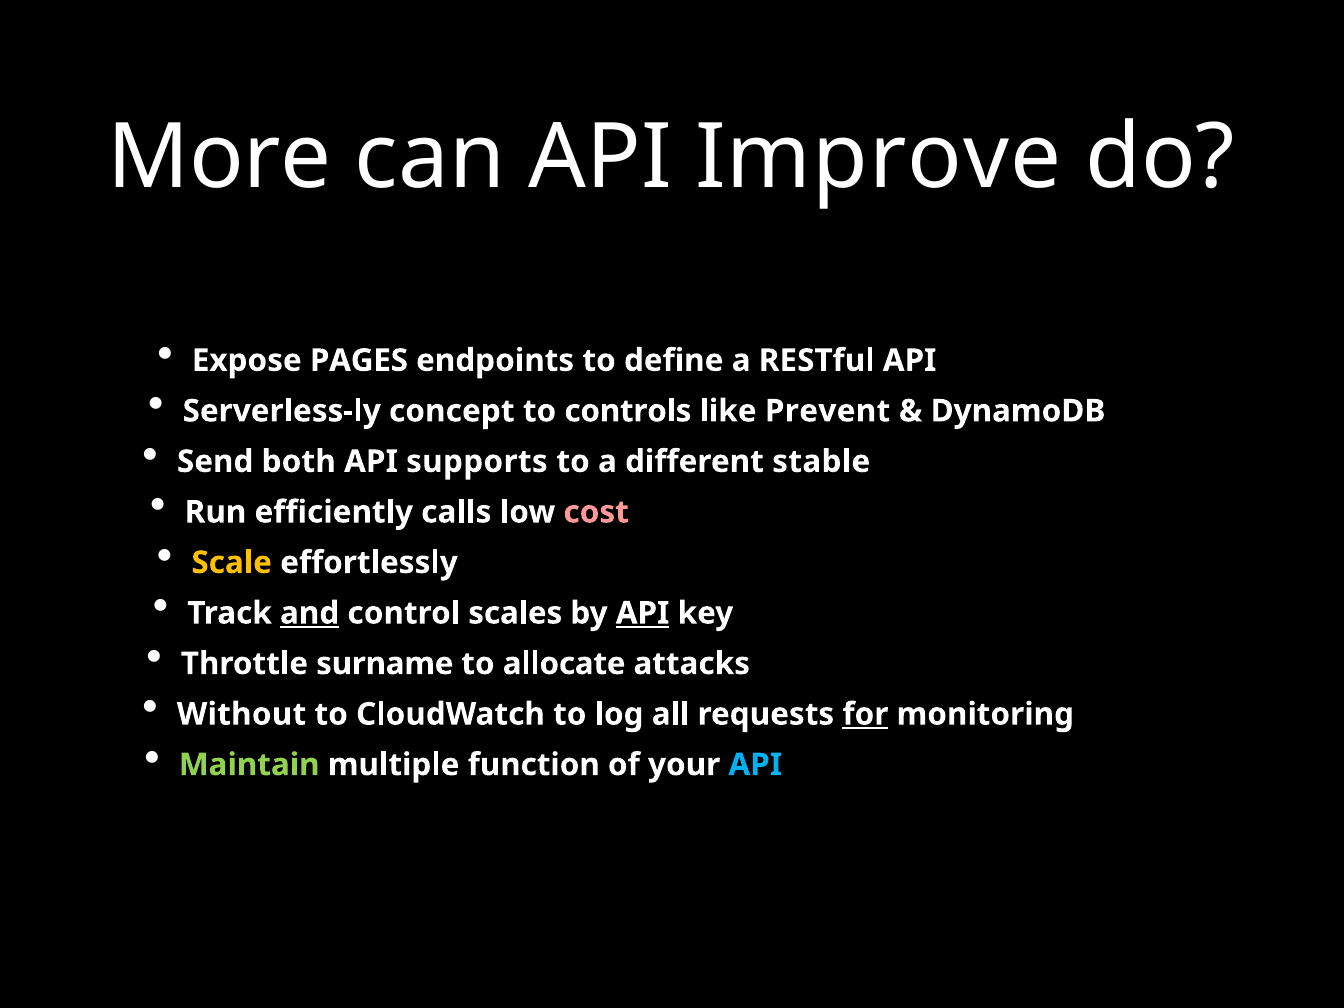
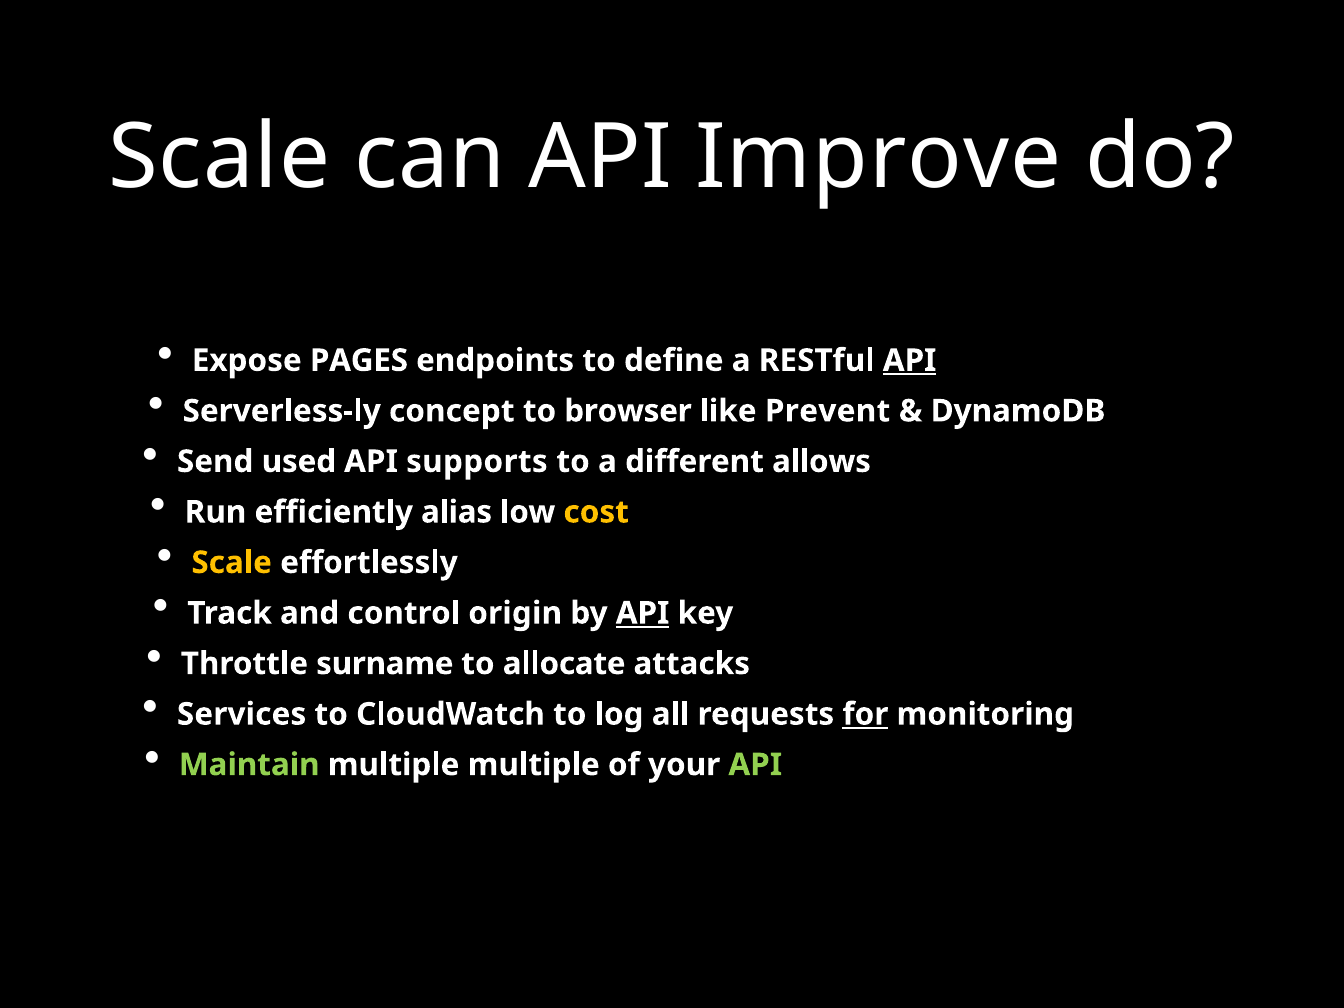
More: More -> Scale (219, 158)
API underline: none -> present (910, 361)
controls: controls -> browser (628, 411)
both: both -> used (299, 462)
stable: stable -> allows (821, 462)
calls: calls -> alias (457, 512)
cost colour: pink -> yellow (596, 512)
and underline: present -> none (310, 613)
scales: scales -> origin (515, 613)
Without: Without -> Services (242, 714)
multiple function: function -> multiple (534, 765)
API colour: light blue -> light green (755, 765)
